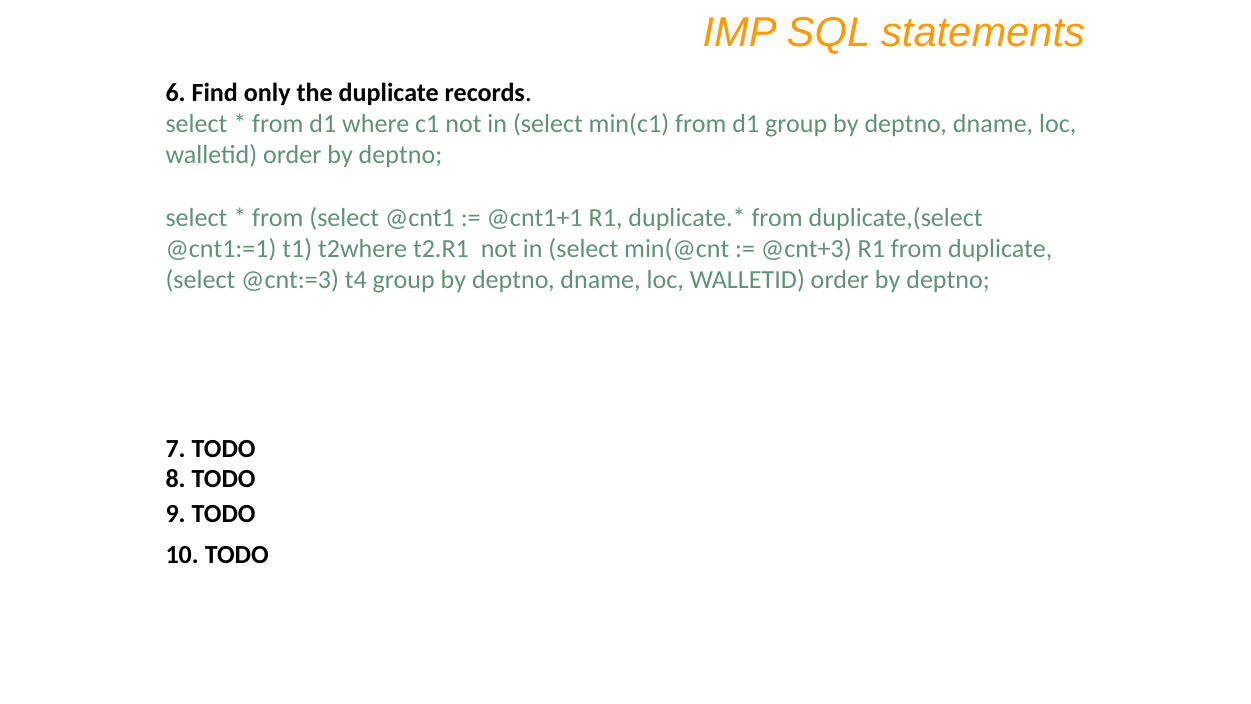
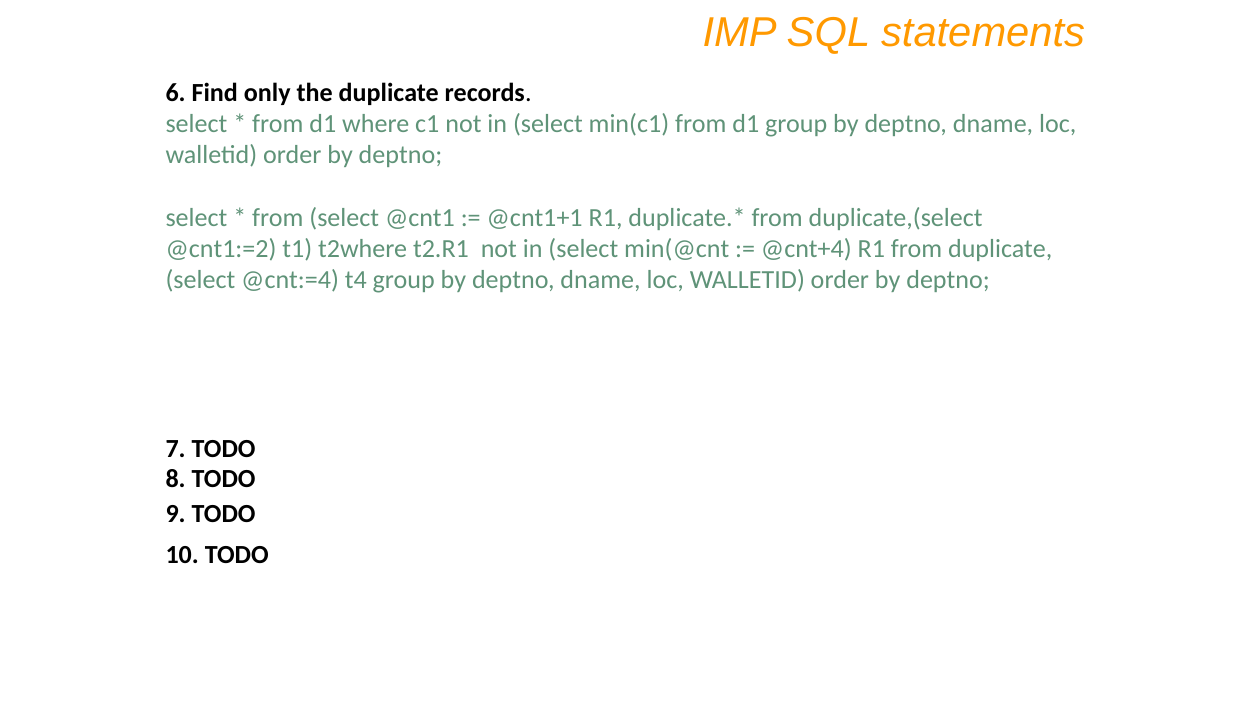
@cnt1:=1: @cnt1:=1 -> @cnt1:=2 (221, 249)
@cnt+3: @cnt+3 -> @cnt+4 (806, 249)
@cnt:=3: @cnt:=3 -> @cnt:=4 (290, 280)
